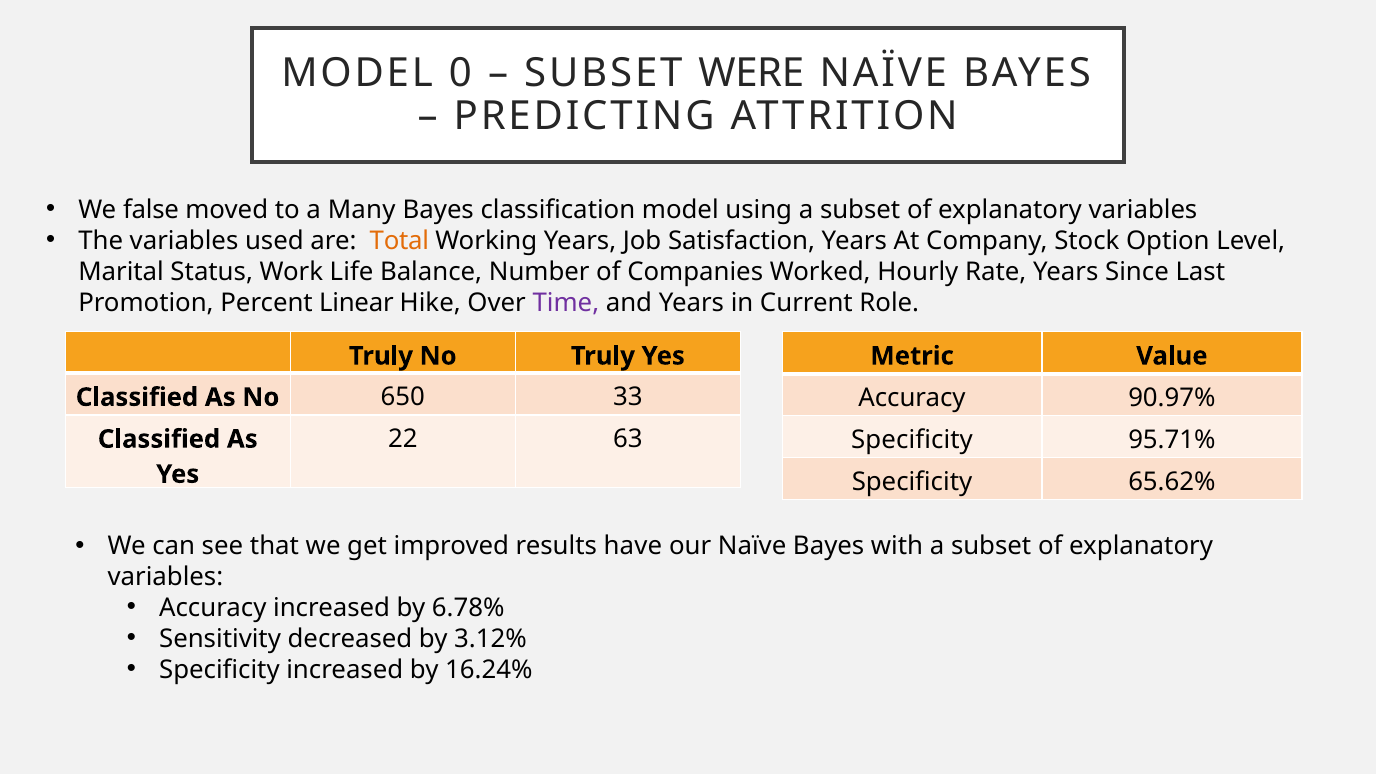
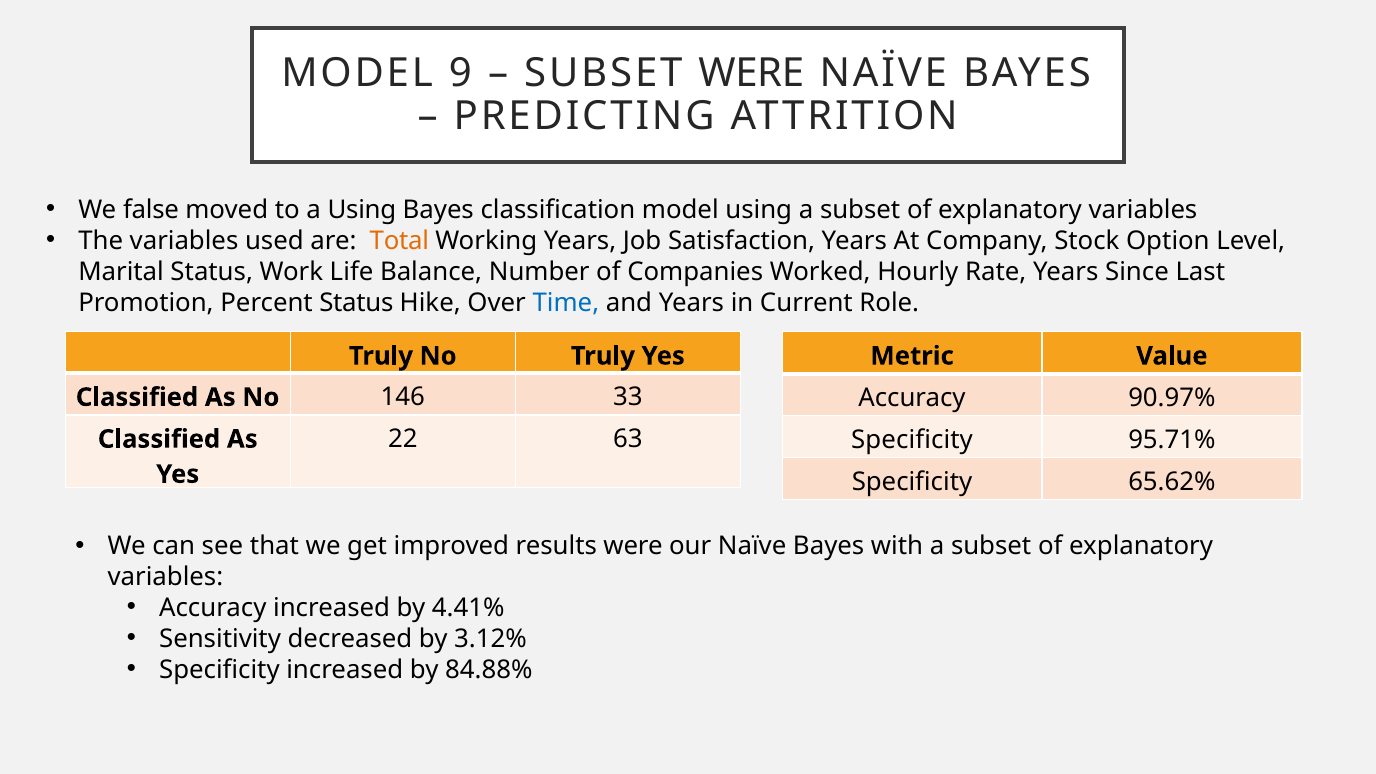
0: 0 -> 9 (460, 73)
a Many: Many -> Using (362, 210)
Percent Linear: Linear -> Status (356, 303)
Time colour: purple -> blue (566, 303)
650: 650 -> 146 (403, 397)
results have: have -> were (633, 546)
6.78%: 6.78% -> 4.41% (468, 608)
16.24%: 16.24% -> 84.88% (489, 670)
